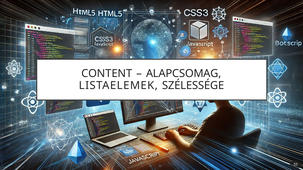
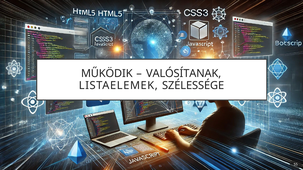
CONTENT: CONTENT -> MŰKÖDIK (107, 74)
ALAPCSOMAG: ALAPCSOMAG -> VALÓSÍTANAK (184, 74)
